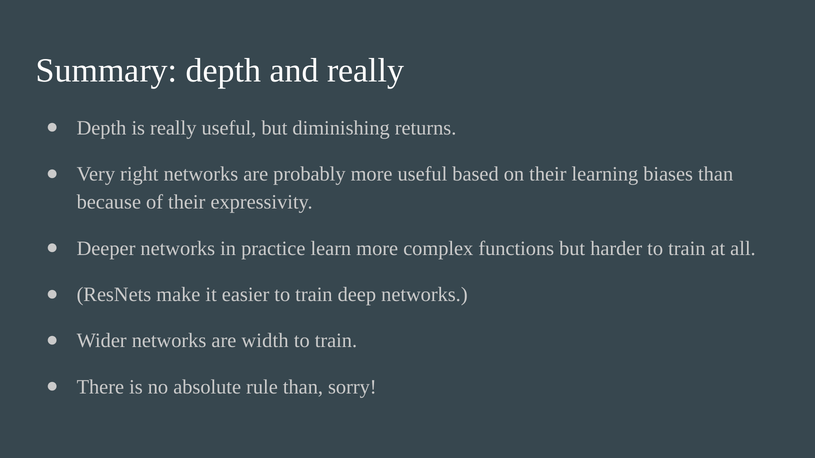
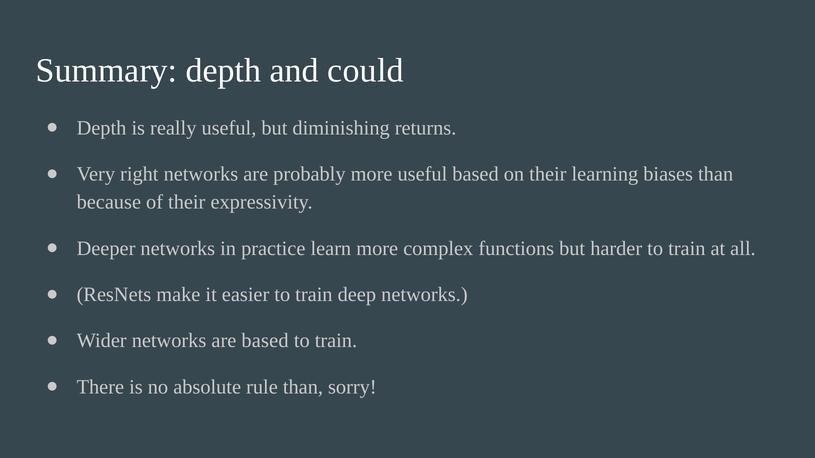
and really: really -> could (365, 71)
are width: width -> based (265, 341)
